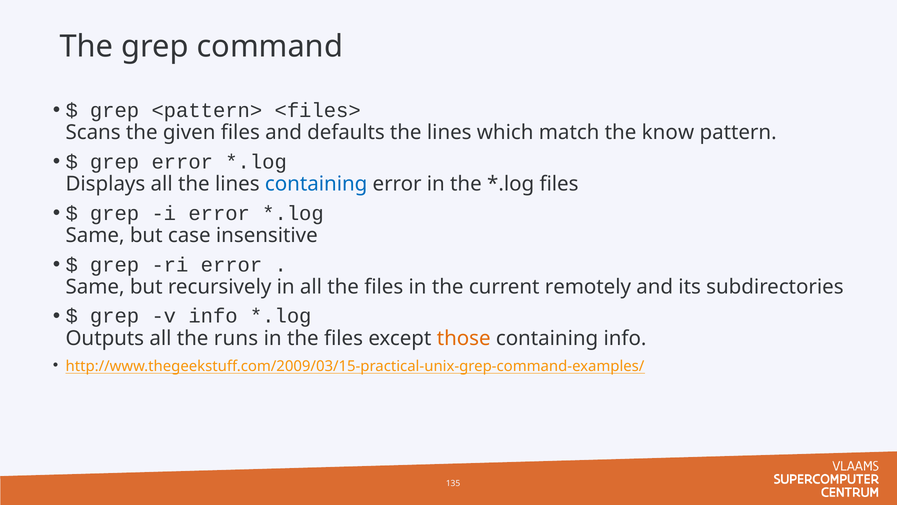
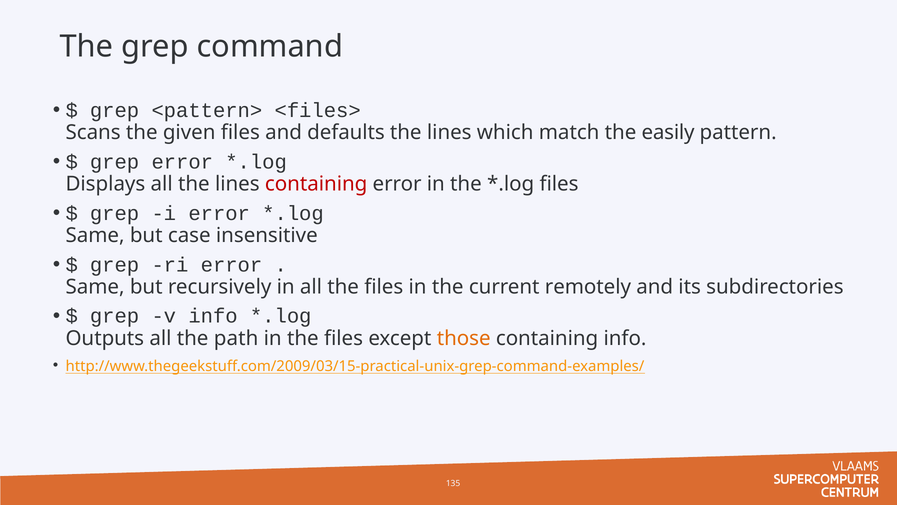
know: know -> easily (668, 132)
containing colour: blue -> red (316, 184)
runs: runs -> path (236, 338)
